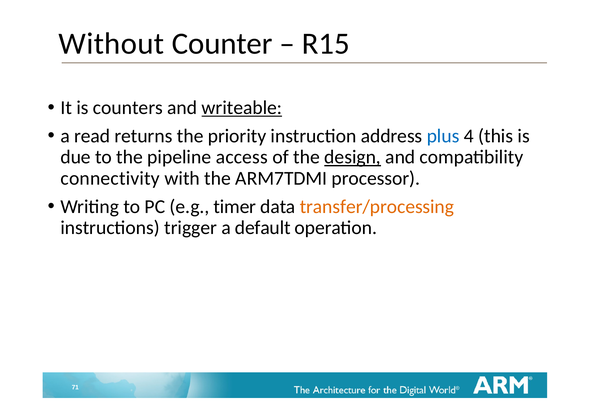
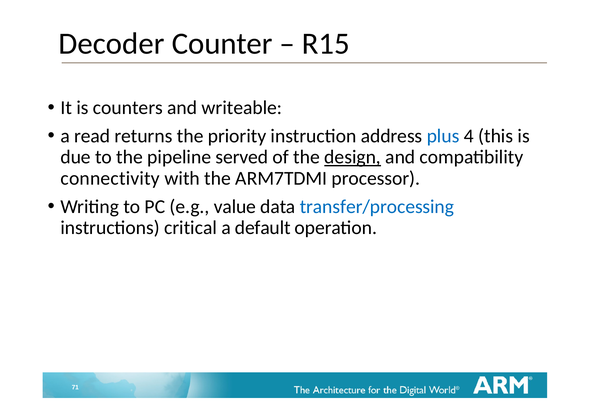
Without: Without -> Decoder (111, 44)
writeable underline: present -> none (242, 108)
access: access -> served (242, 157)
timer: timer -> value (235, 207)
transfer/processing colour: orange -> blue (377, 207)
trigger: trigger -> critical (191, 228)
